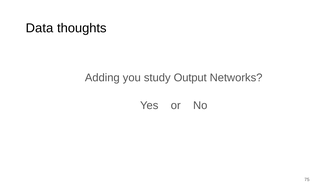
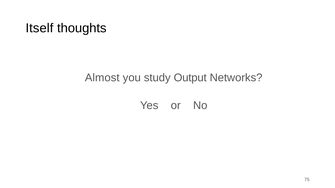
Data: Data -> Itself (39, 28)
Adding: Adding -> Almost (102, 78)
